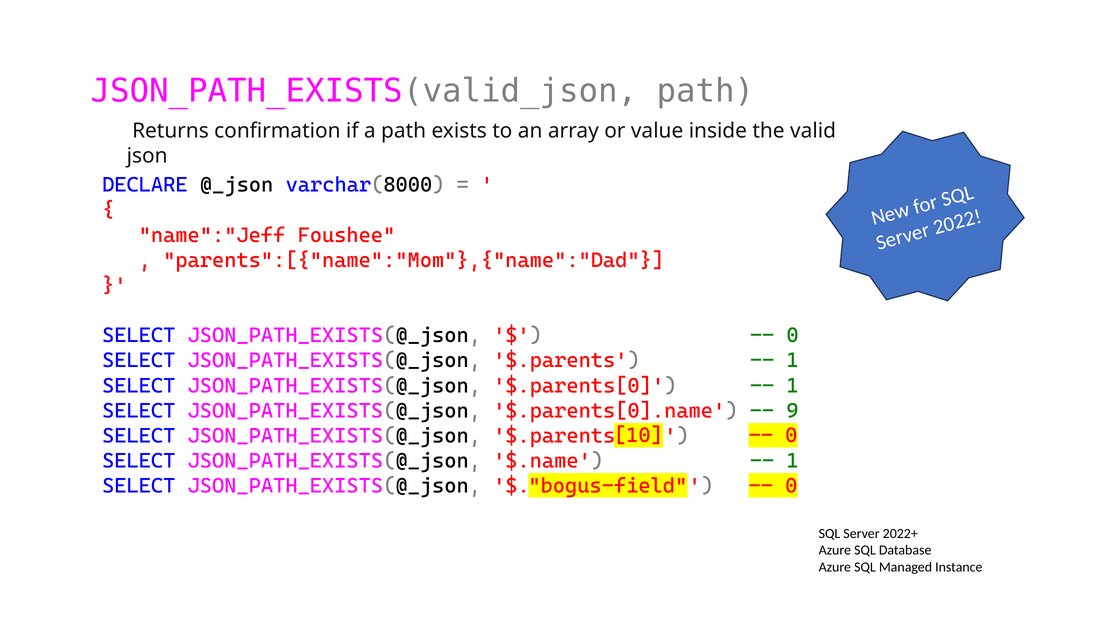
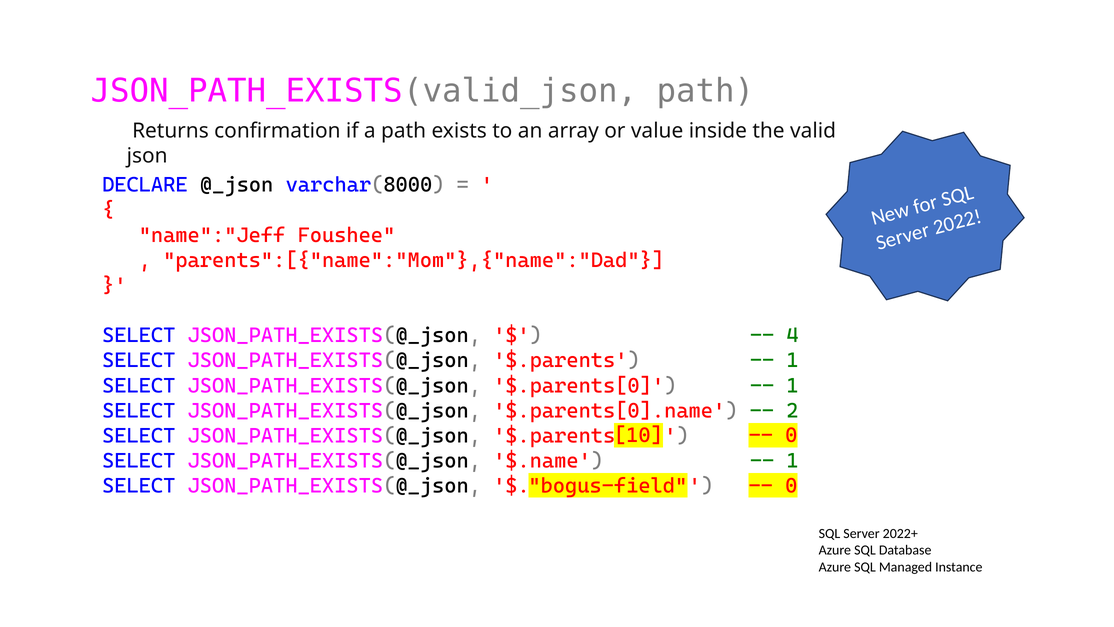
0: 0 -> 4 (793, 335)
9: 9 -> 2 (792, 410)
